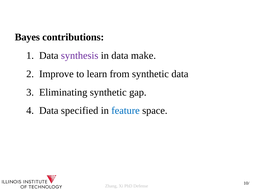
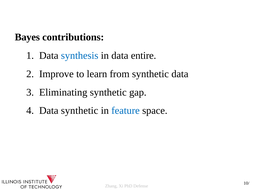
synthesis colour: purple -> blue (80, 55)
make: make -> entire (144, 55)
Data specified: specified -> synthetic (80, 110)
